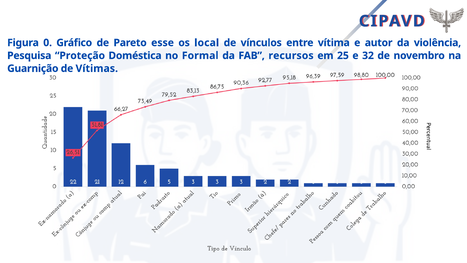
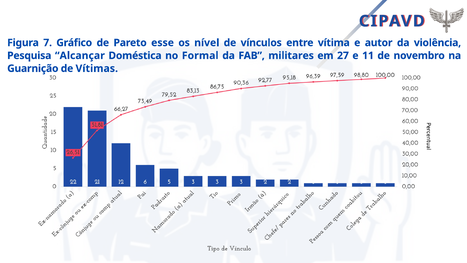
0: 0 -> 7 (48, 43)
local: local -> nível (207, 43)
Proteção: Proteção -> Alcançar (80, 56)
recursos: recursos -> militares (291, 56)
25: 25 -> 27 (343, 56)
32: 32 -> 11 (368, 56)
